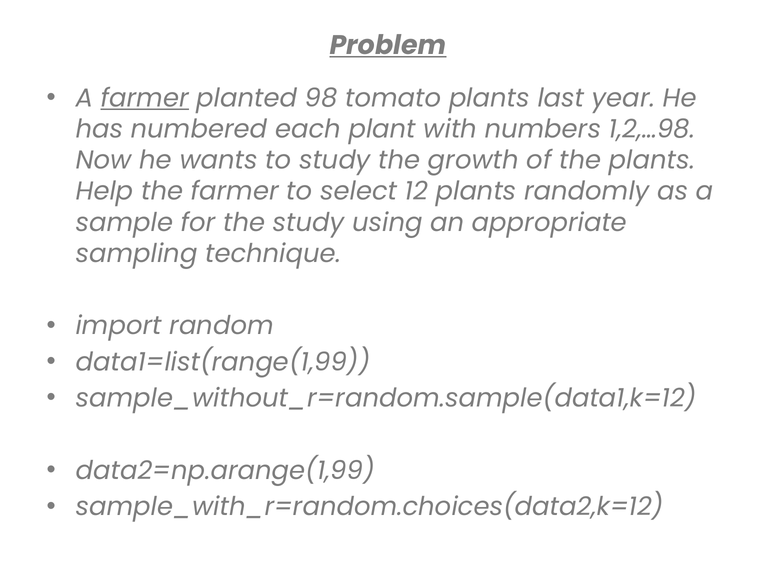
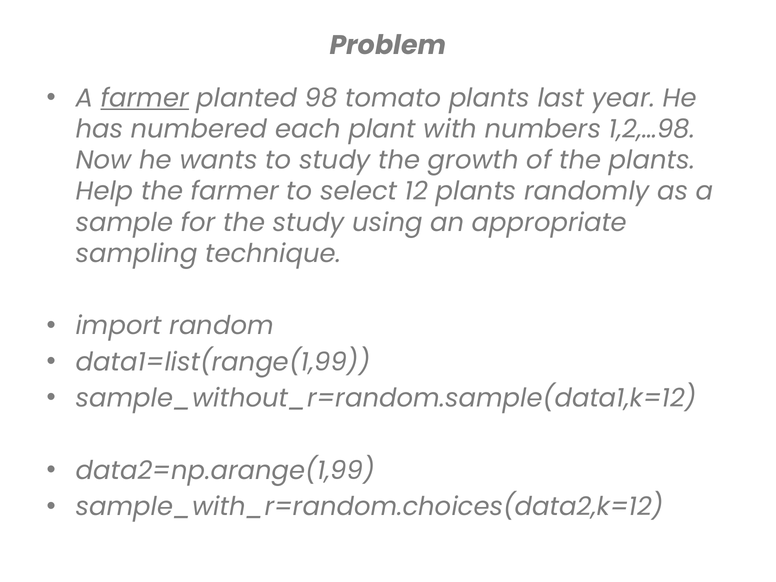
Problem underline: present -> none (388, 45)
